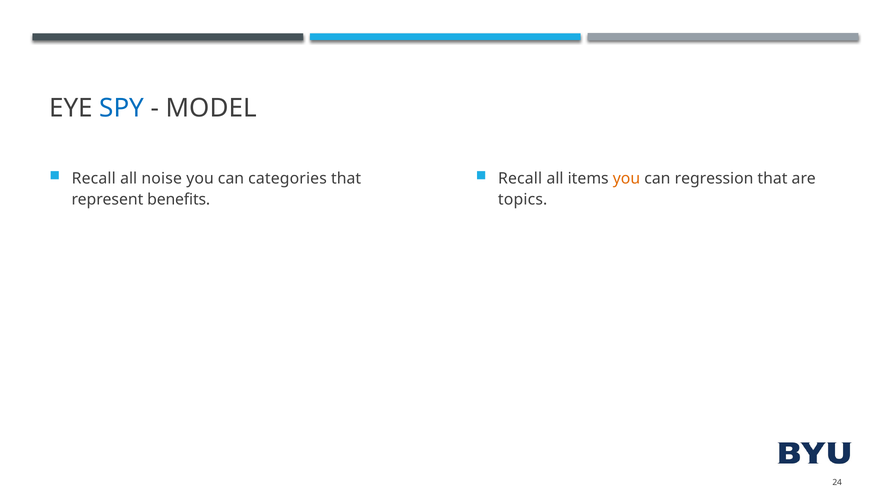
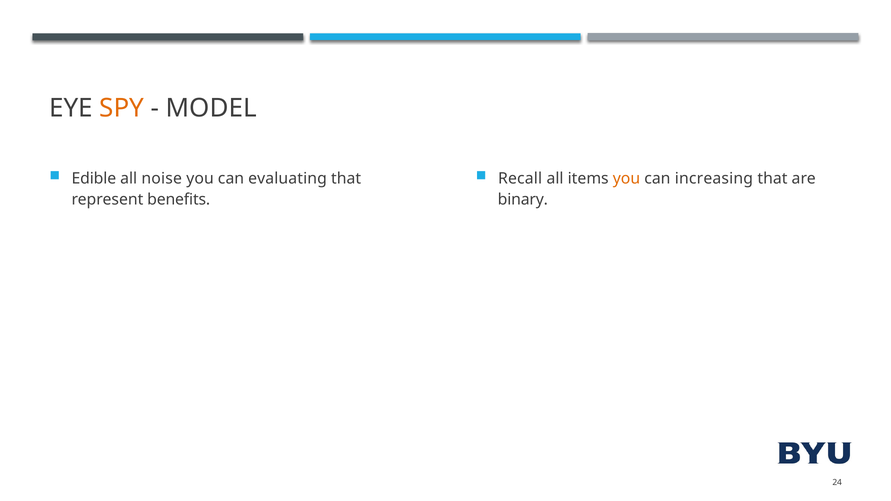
SPY colour: blue -> orange (122, 108)
Recall: Recall -> Edible (94, 179)
categories: categories -> evaluating (288, 179)
regression: regression -> increasing (714, 179)
topics: topics -> binary (523, 199)
